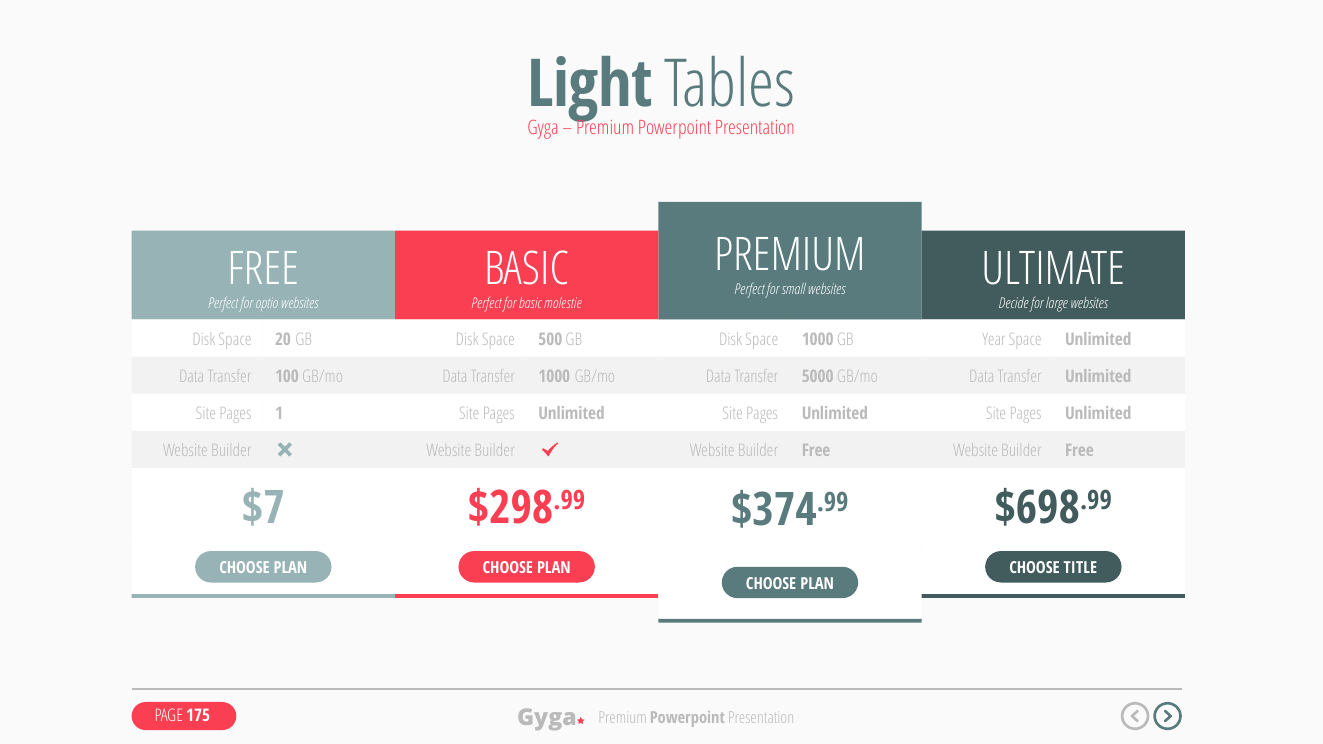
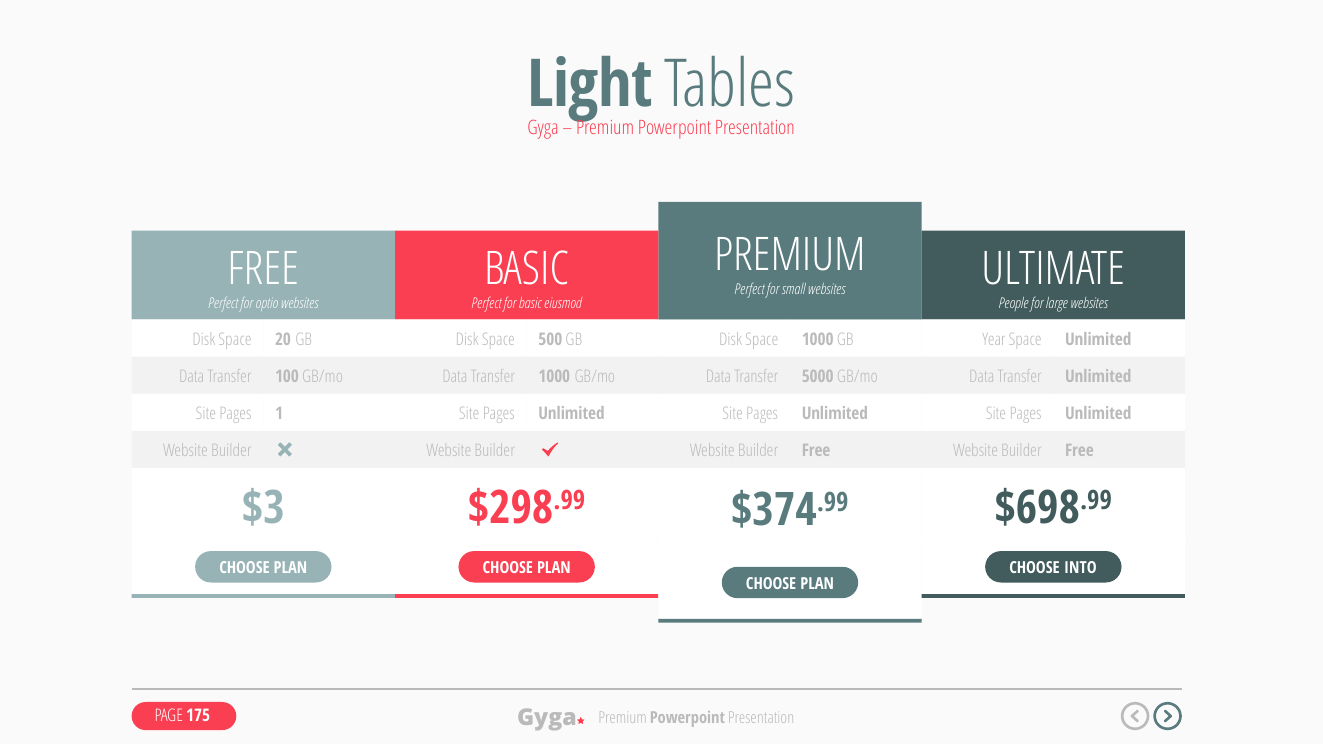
molestie: molestie -> eiusmod (563, 304)
Decide: Decide -> People (1013, 304)
$7: $7 -> $3 (263, 508)
TITLE: TITLE -> INTO (1080, 568)
